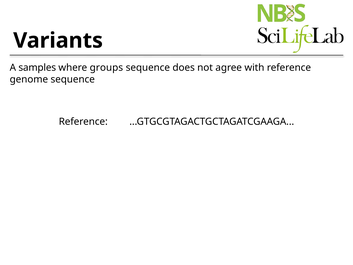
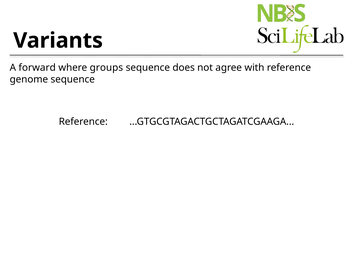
samples: samples -> forward (37, 67)
